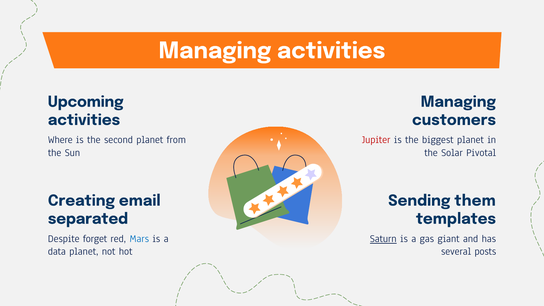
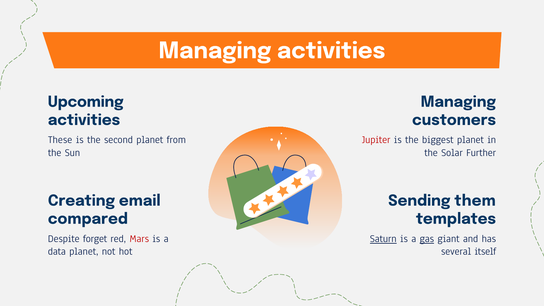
Where: Where -> These (60, 140)
Pivotal: Pivotal -> Further (481, 153)
separated: separated -> compared (88, 219)
Mars colour: blue -> red (139, 239)
gas underline: none -> present (427, 239)
posts: posts -> itself (485, 251)
